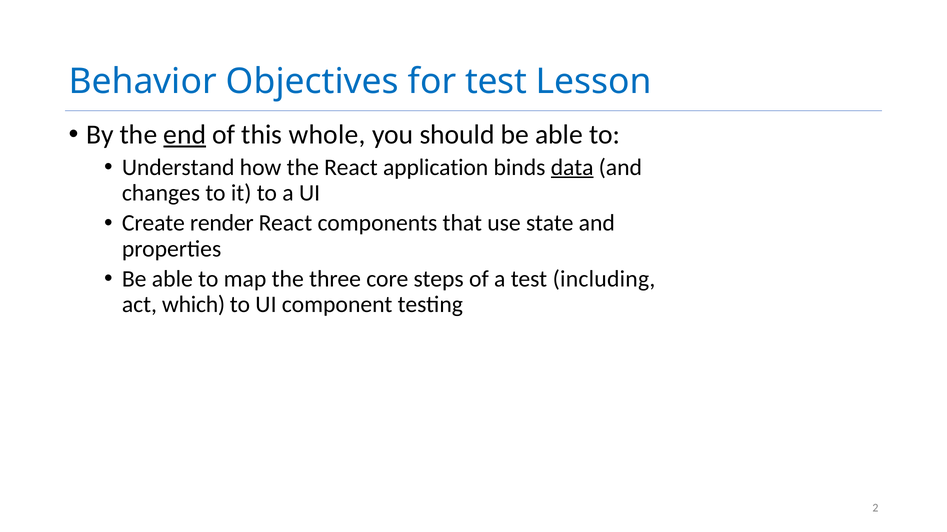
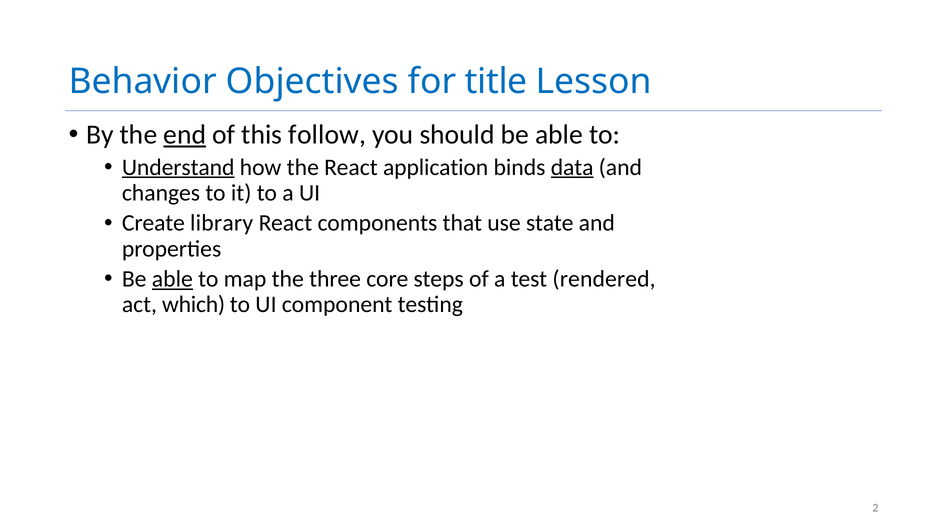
for test: test -> title (496, 81)
whole: whole -> follow (327, 135)
Understand underline: none -> present (178, 167)
render: render -> library (222, 223)
able underline: none -> present (172, 279)
including: including -> rendered (604, 279)
